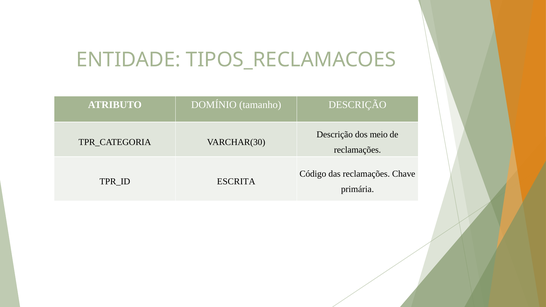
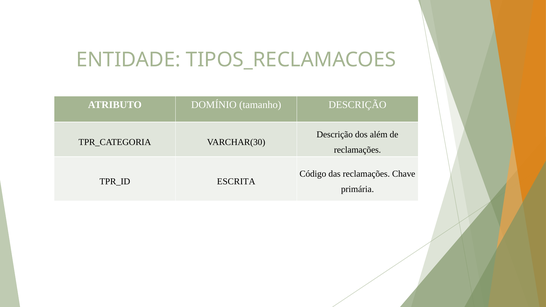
meio: meio -> além (379, 135)
